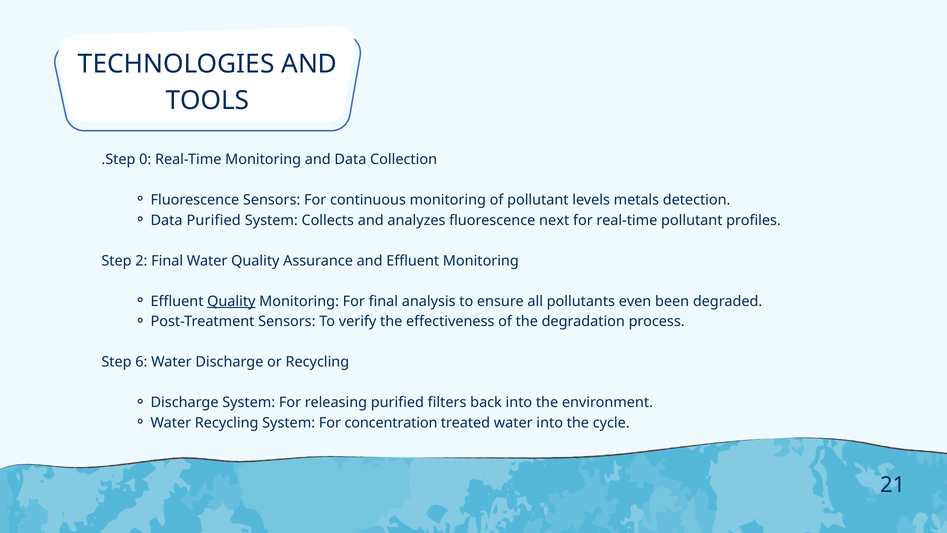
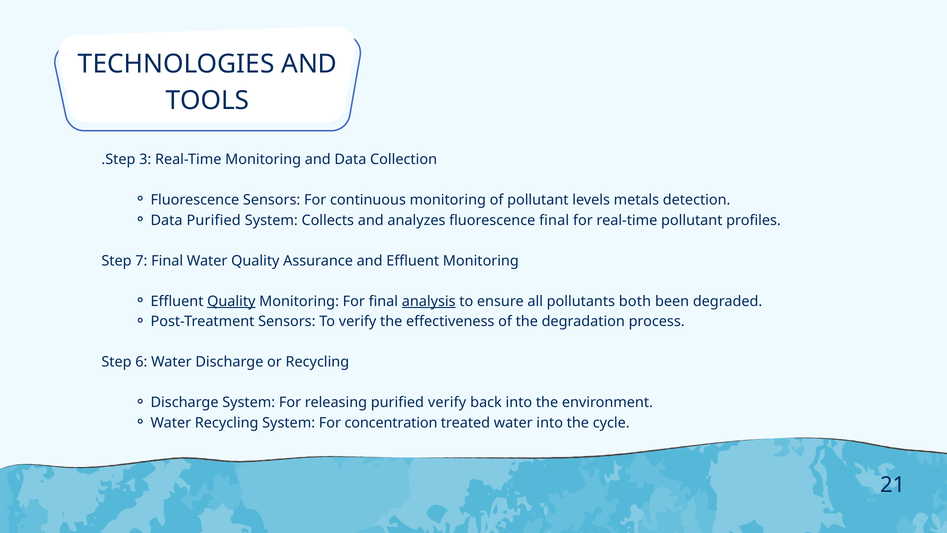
0: 0 -> 3 (145, 159)
fluorescence next: next -> final (554, 220)
2: 2 -> 7 (141, 261)
analysis underline: none -> present (429, 301)
even: even -> both (635, 301)
purified filters: filters -> verify (447, 402)
